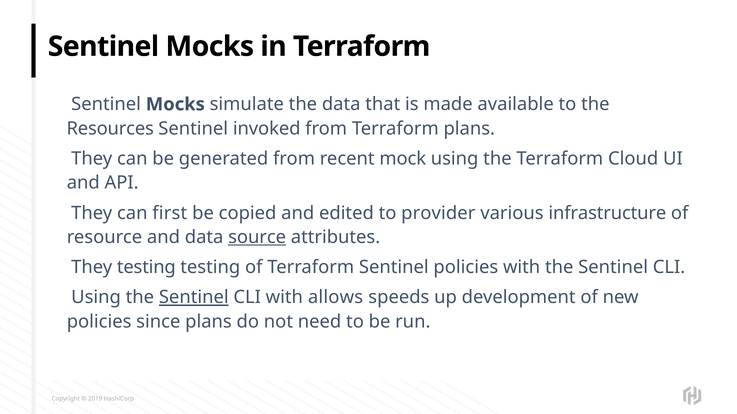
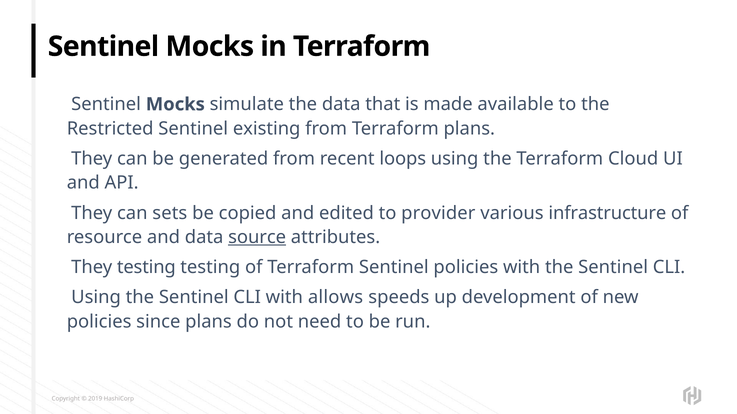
Resources: Resources -> Restricted (110, 129)
invoked: invoked -> existing (267, 129)
mock: mock -> loops (403, 159)
first: first -> sets (170, 213)
Sentinel underline: present -> none (194, 298)
